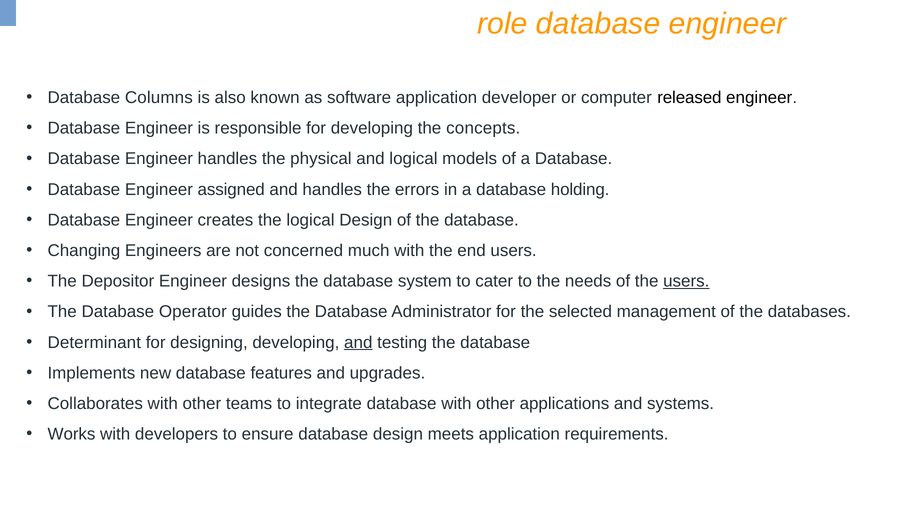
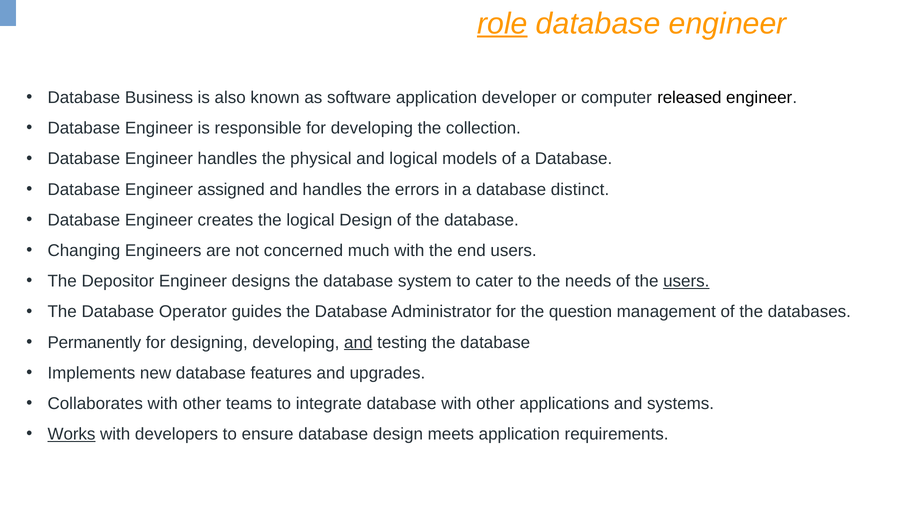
role underline: none -> present (502, 24)
Columns: Columns -> Business (159, 98)
concepts: concepts -> collection (483, 128)
holding: holding -> distinct (580, 189)
selected: selected -> question (581, 312)
Determinant: Determinant -> Permanently (94, 343)
Works underline: none -> present (71, 434)
